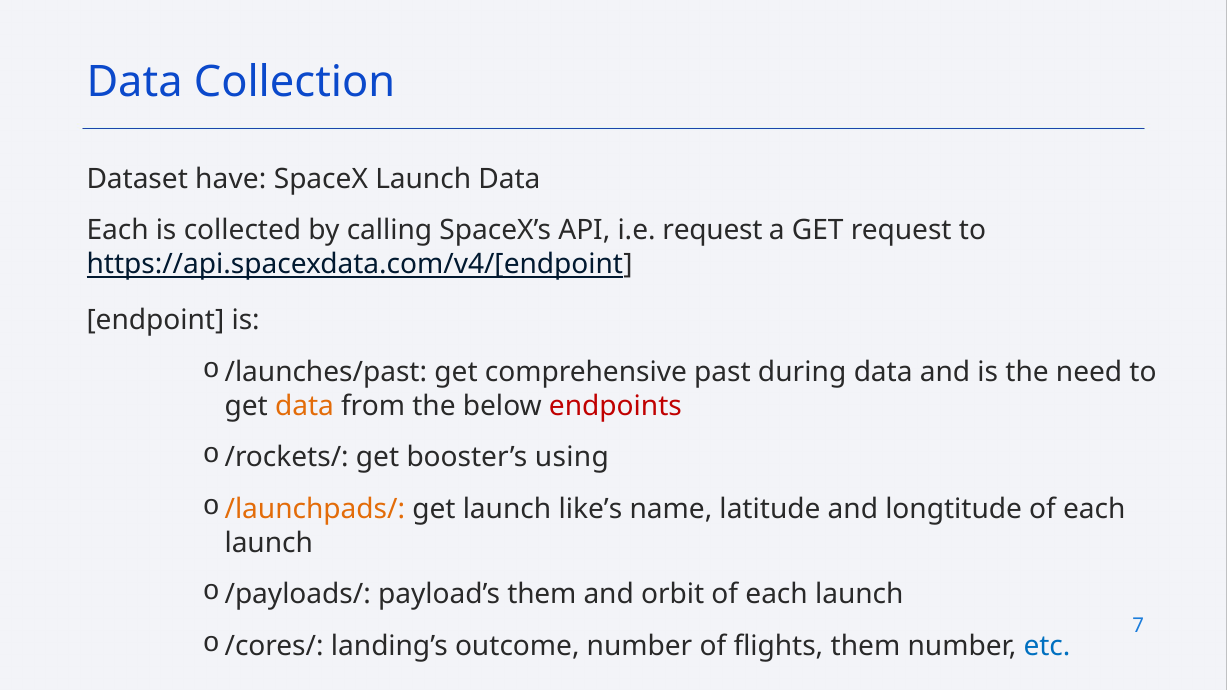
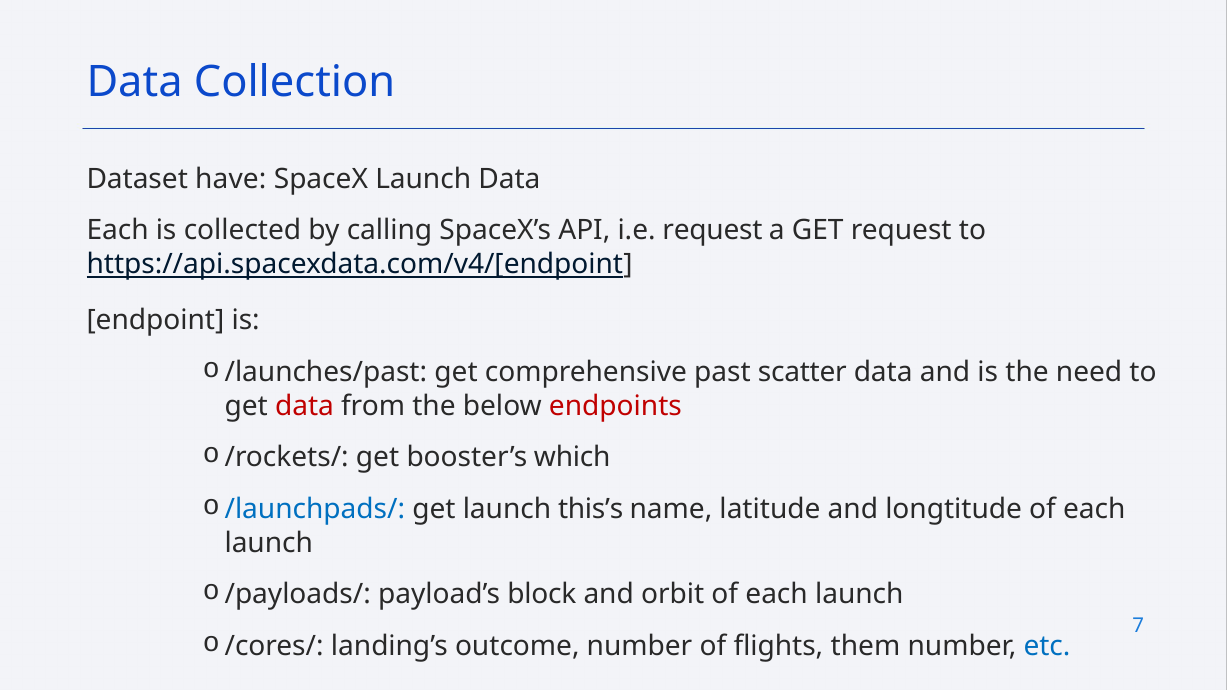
during: during -> scatter (802, 372)
data colour: orange -> red (304, 406)
using: using -> which (572, 458)
/launchpads/ colour: orange -> blue (315, 509)
like’s: like’s -> this’s (591, 509)
payload’s them: them -> block (542, 594)
